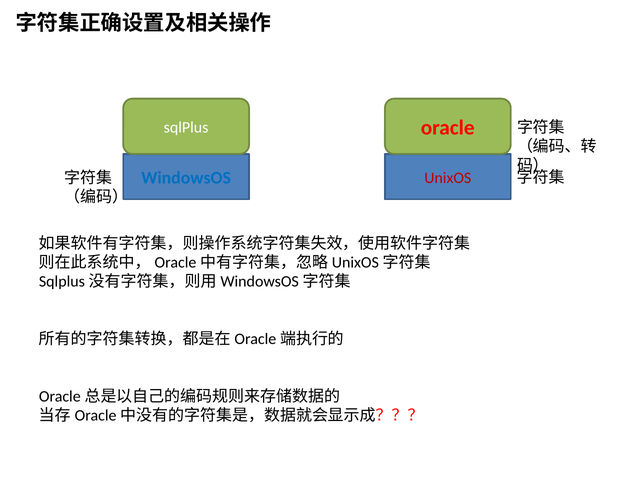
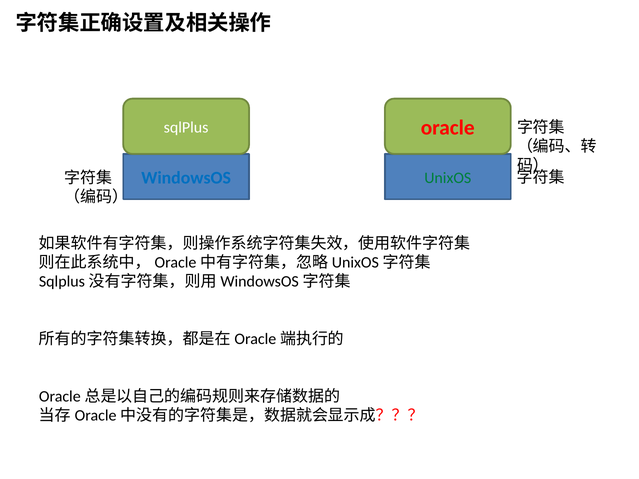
UnixOS colour: red -> green (448, 178)
